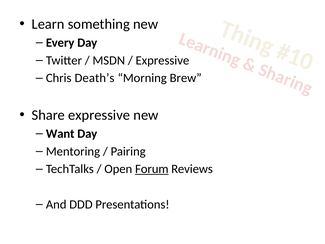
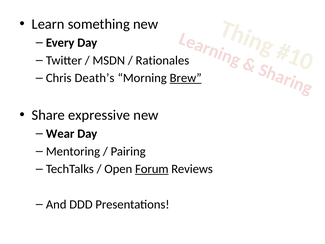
Expressive: Expressive -> Rationales (162, 60)
Brew underline: none -> present (186, 78)
Want: Want -> Wear (60, 134)
